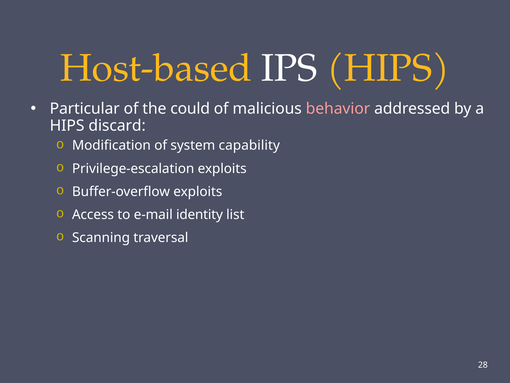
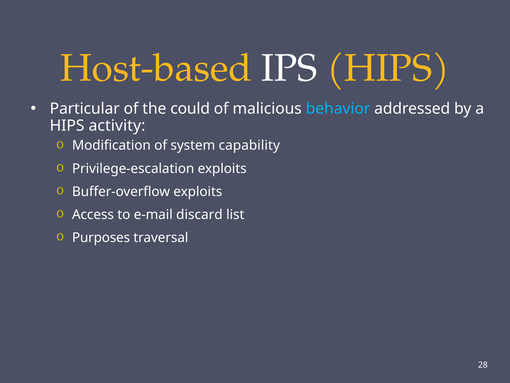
behavior colour: pink -> light blue (338, 109)
discard: discard -> activity (117, 125)
identity: identity -> discard (199, 214)
Scanning: Scanning -> Purposes (101, 237)
